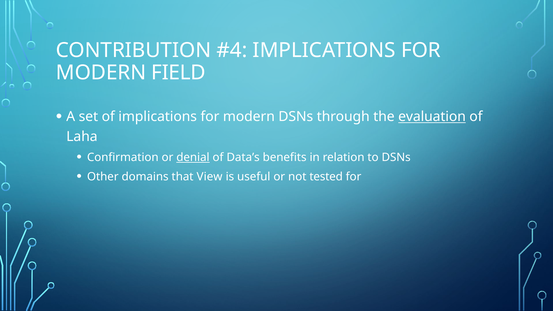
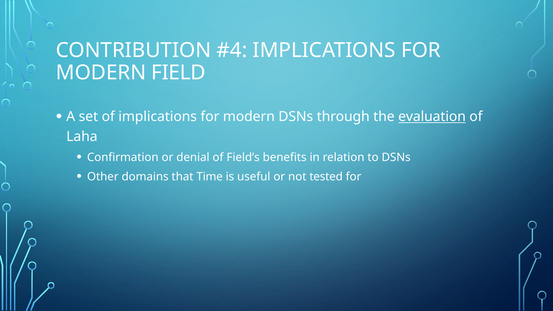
denial underline: present -> none (193, 157)
Data’s: Data’s -> Field’s (243, 157)
View: View -> Time (210, 177)
